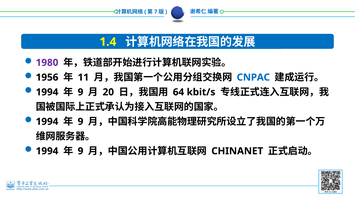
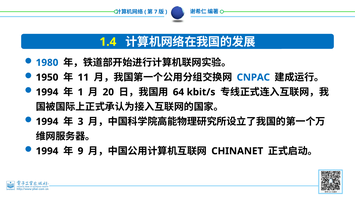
1980 colour: purple -> blue (47, 63)
1956: 1956 -> 1950 (47, 78)
9: 9 -> 1 (81, 92)
9: 9 -> 3 (81, 122)
